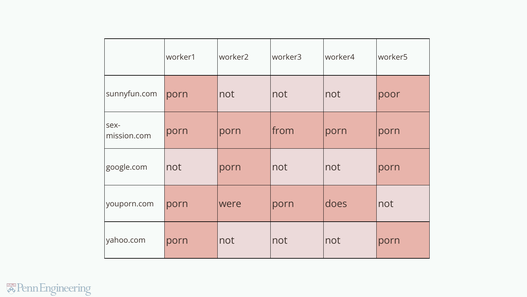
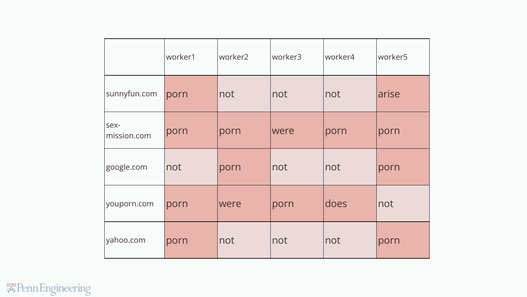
poor: poor -> arise (389, 94)
porn porn from: from -> were (283, 130)
